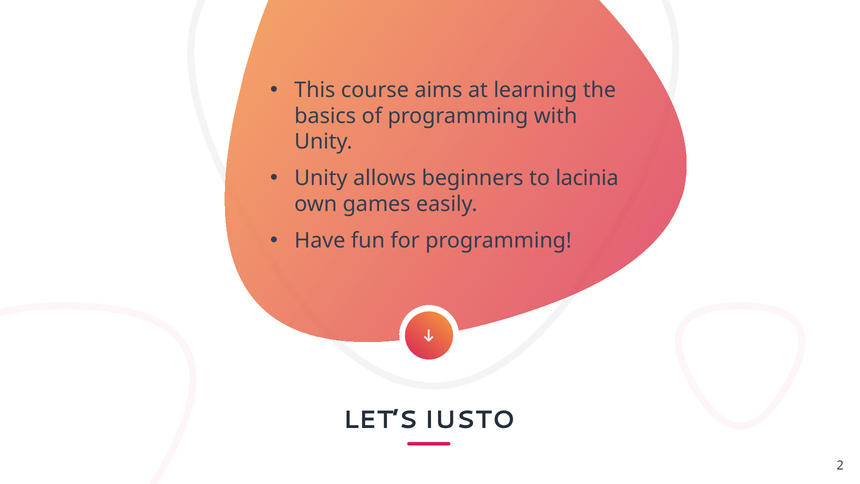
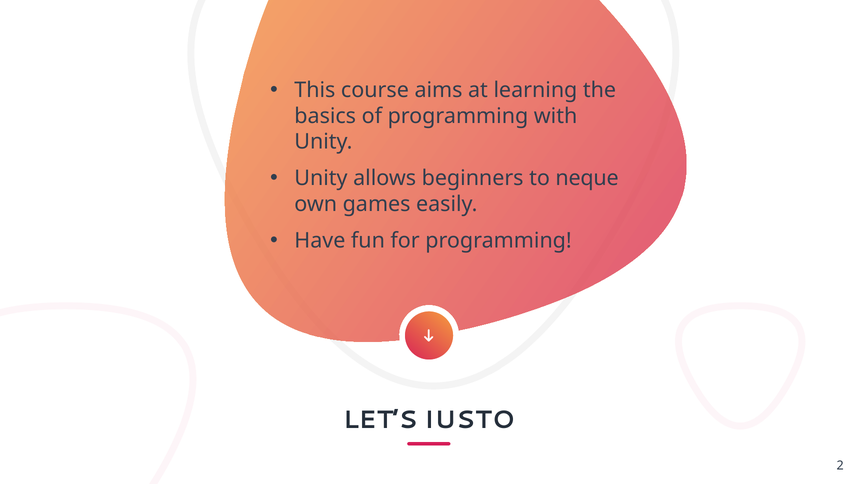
lacinia: lacinia -> neque (587, 178)
